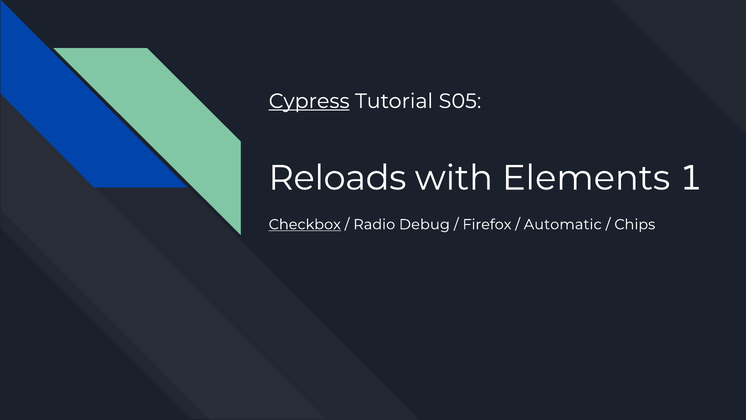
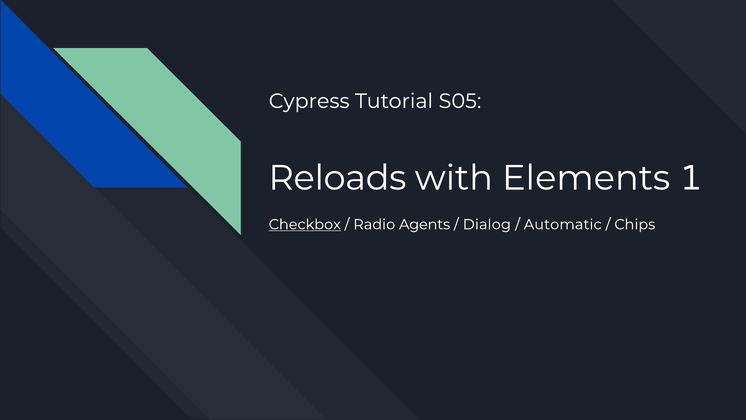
Cypress underline: present -> none (309, 101)
Debug: Debug -> Agents (425, 224)
Firefox: Firefox -> Dialog (487, 224)
